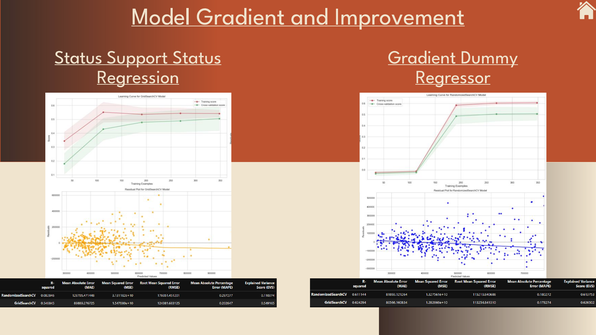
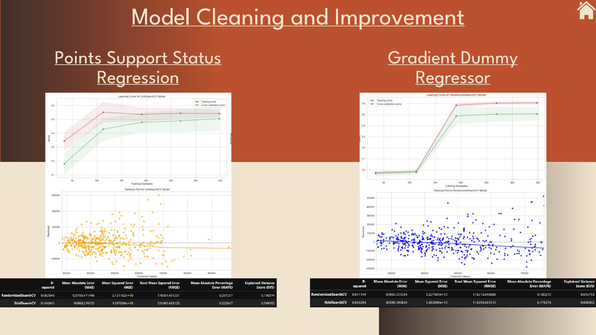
Model Gradient: Gradient -> Cleaning (241, 17)
Status: Status -> Points (78, 57)
